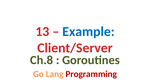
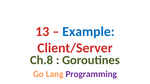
Programming colour: red -> purple (91, 74)
